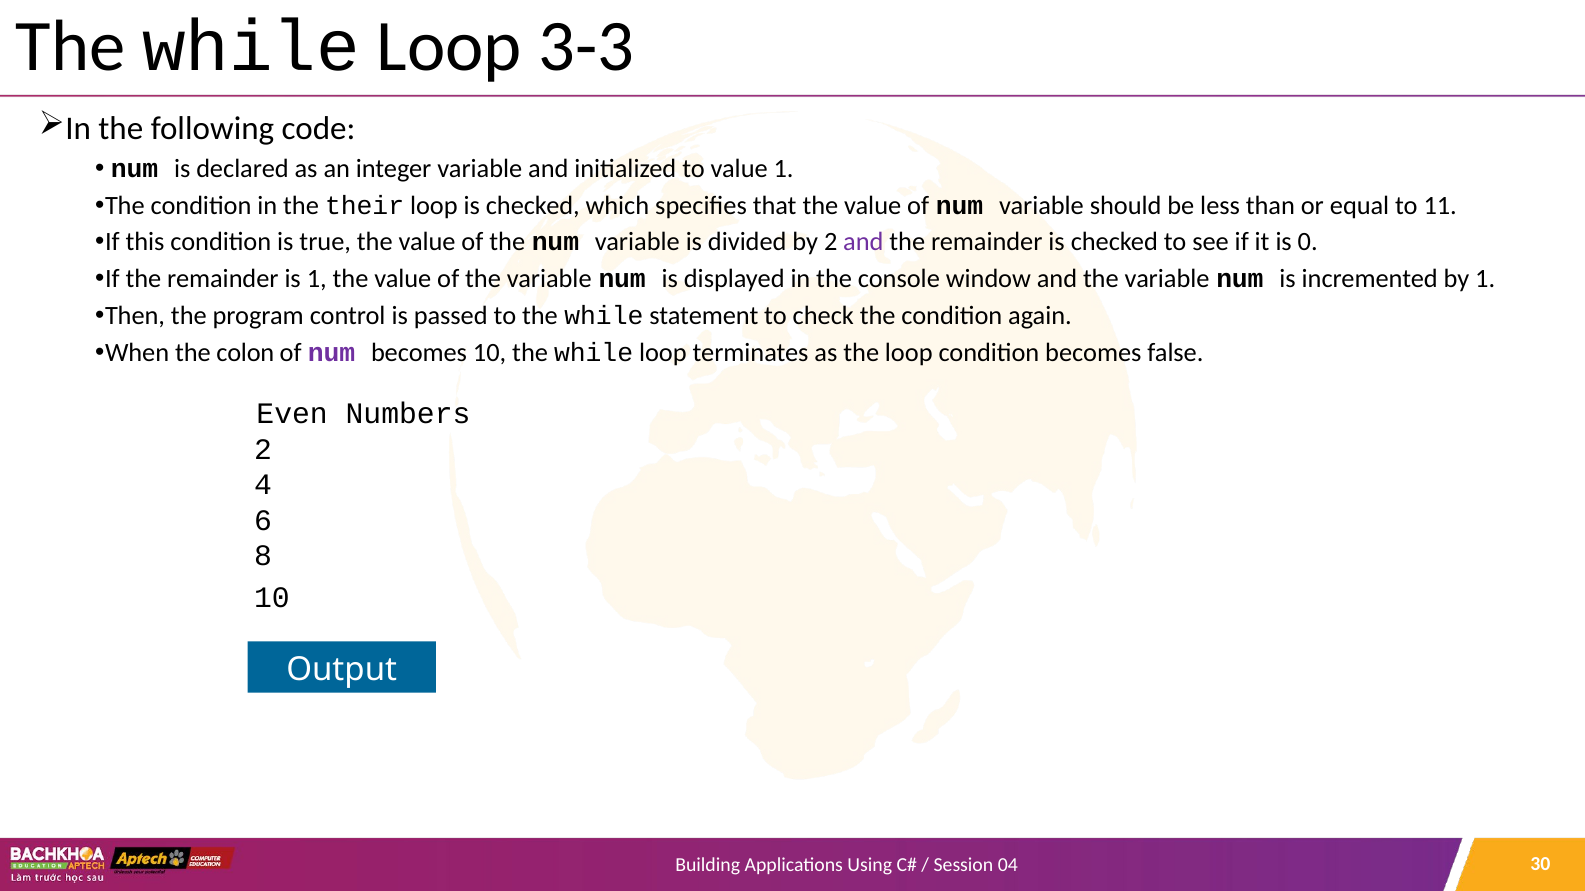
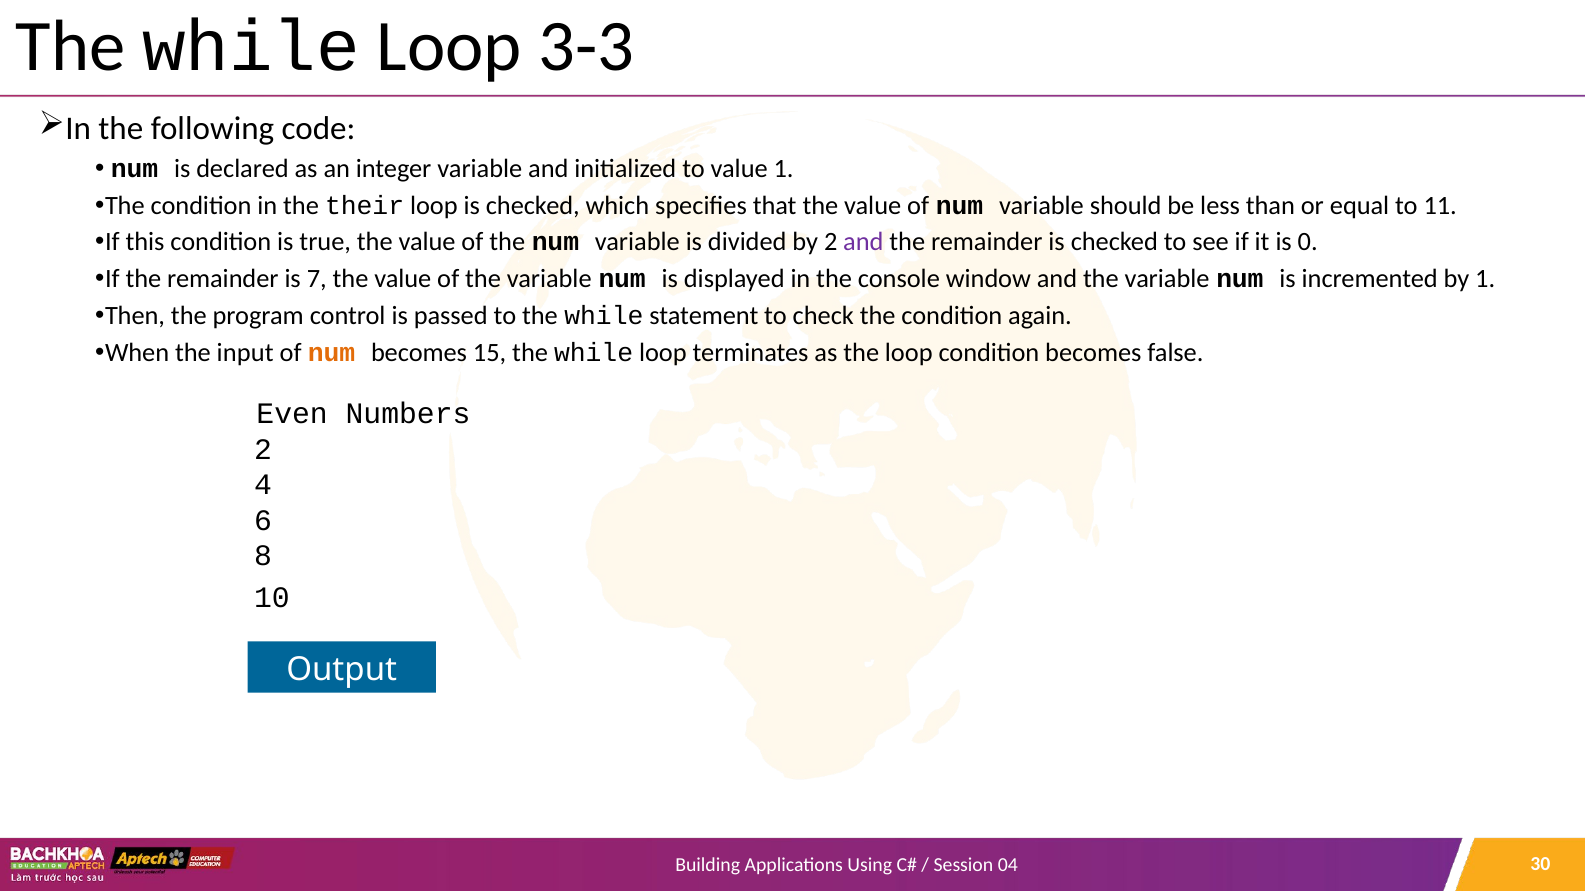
is 1: 1 -> 7 (317, 279)
colon: colon -> input (245, 353)
num colour: purple -> orange (332, 353)
becomes 10: 10 -> 15 (490, 353)
